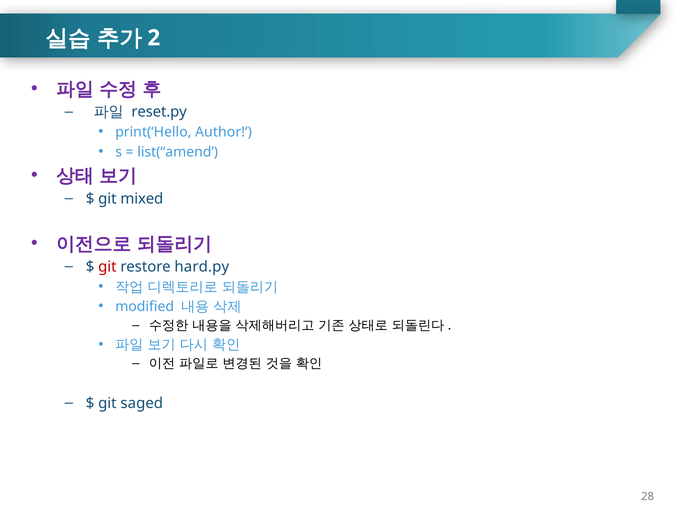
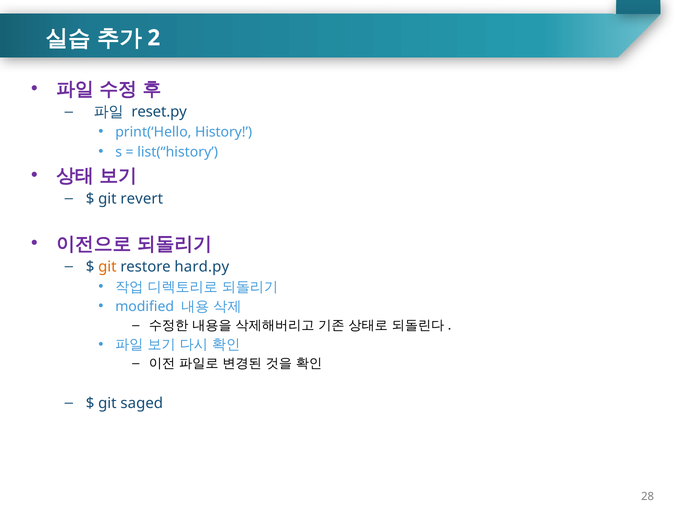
Author: Author -> History (224, 132)
list(“amend: list(“amend -> list(“history (178, 152)
mixed: mixed -> revert (142, 198)
git colour: red -> orange (107, 267)
